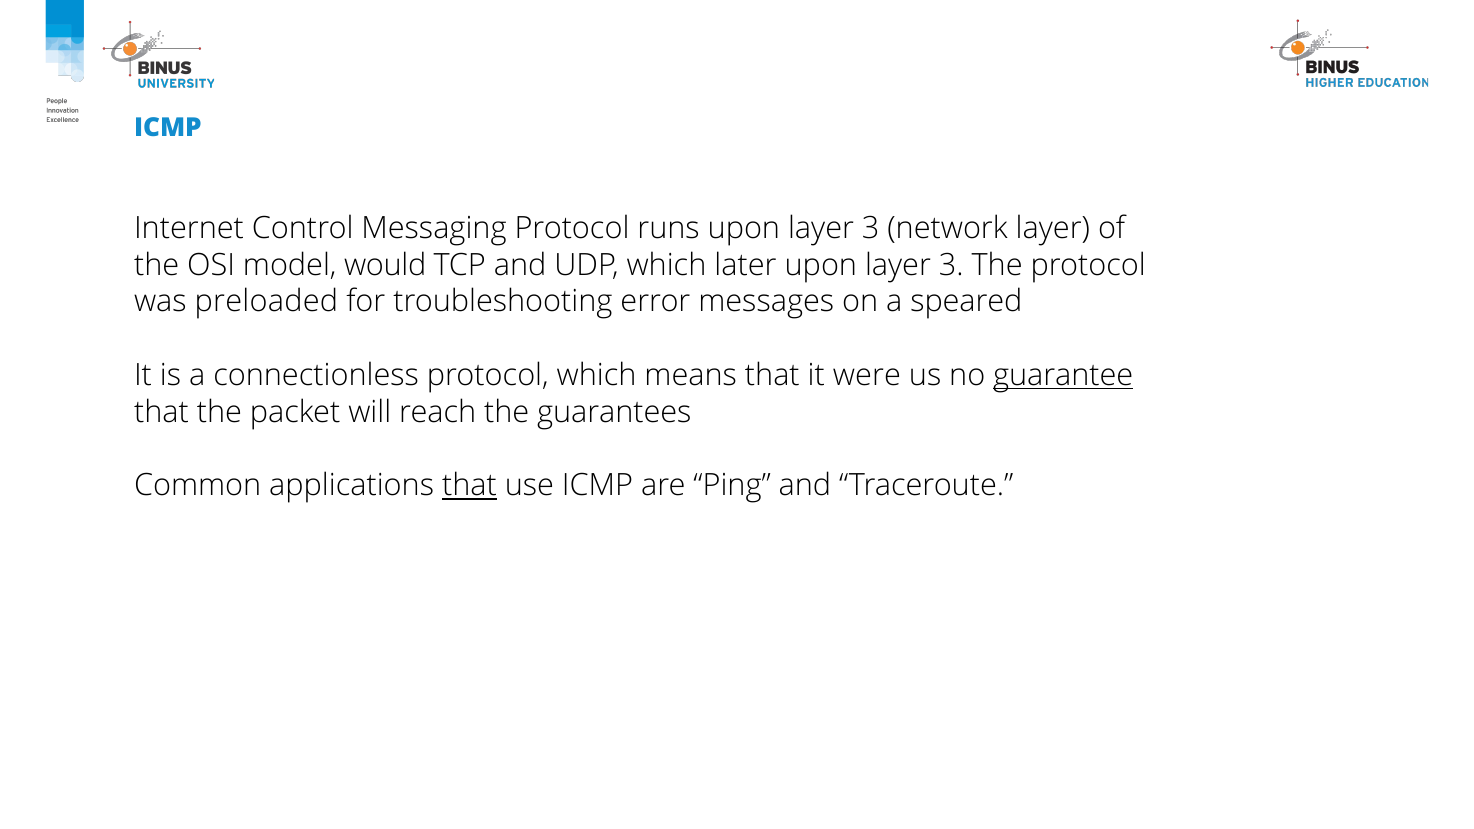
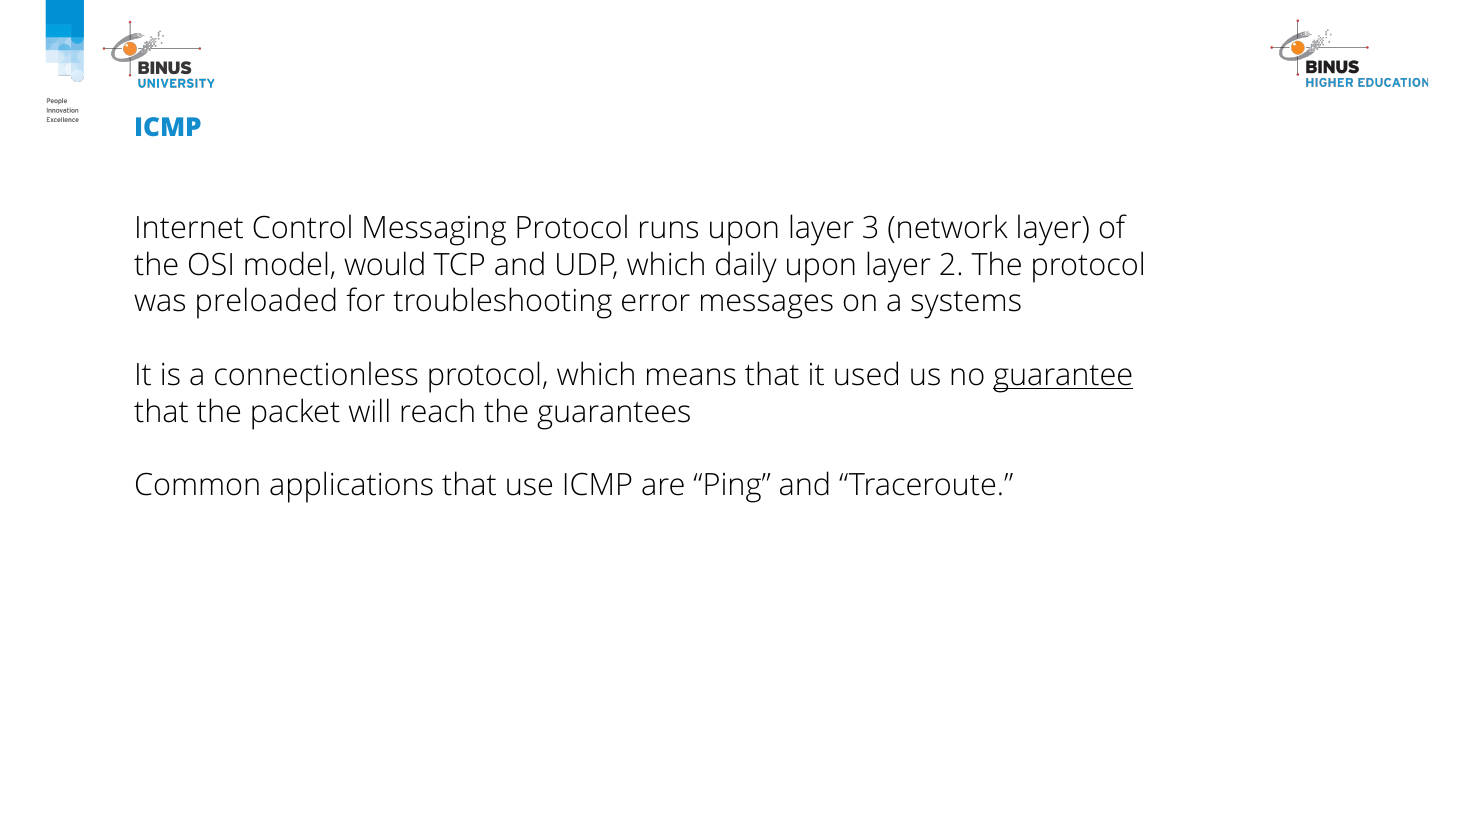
later: later -> daily (746, 265)
3: 3 -> 2 (951, 265)
speared: speared -> systems (966, 302)
were: were -> used (867, 375)
that underline: present -> none (469, 486)
